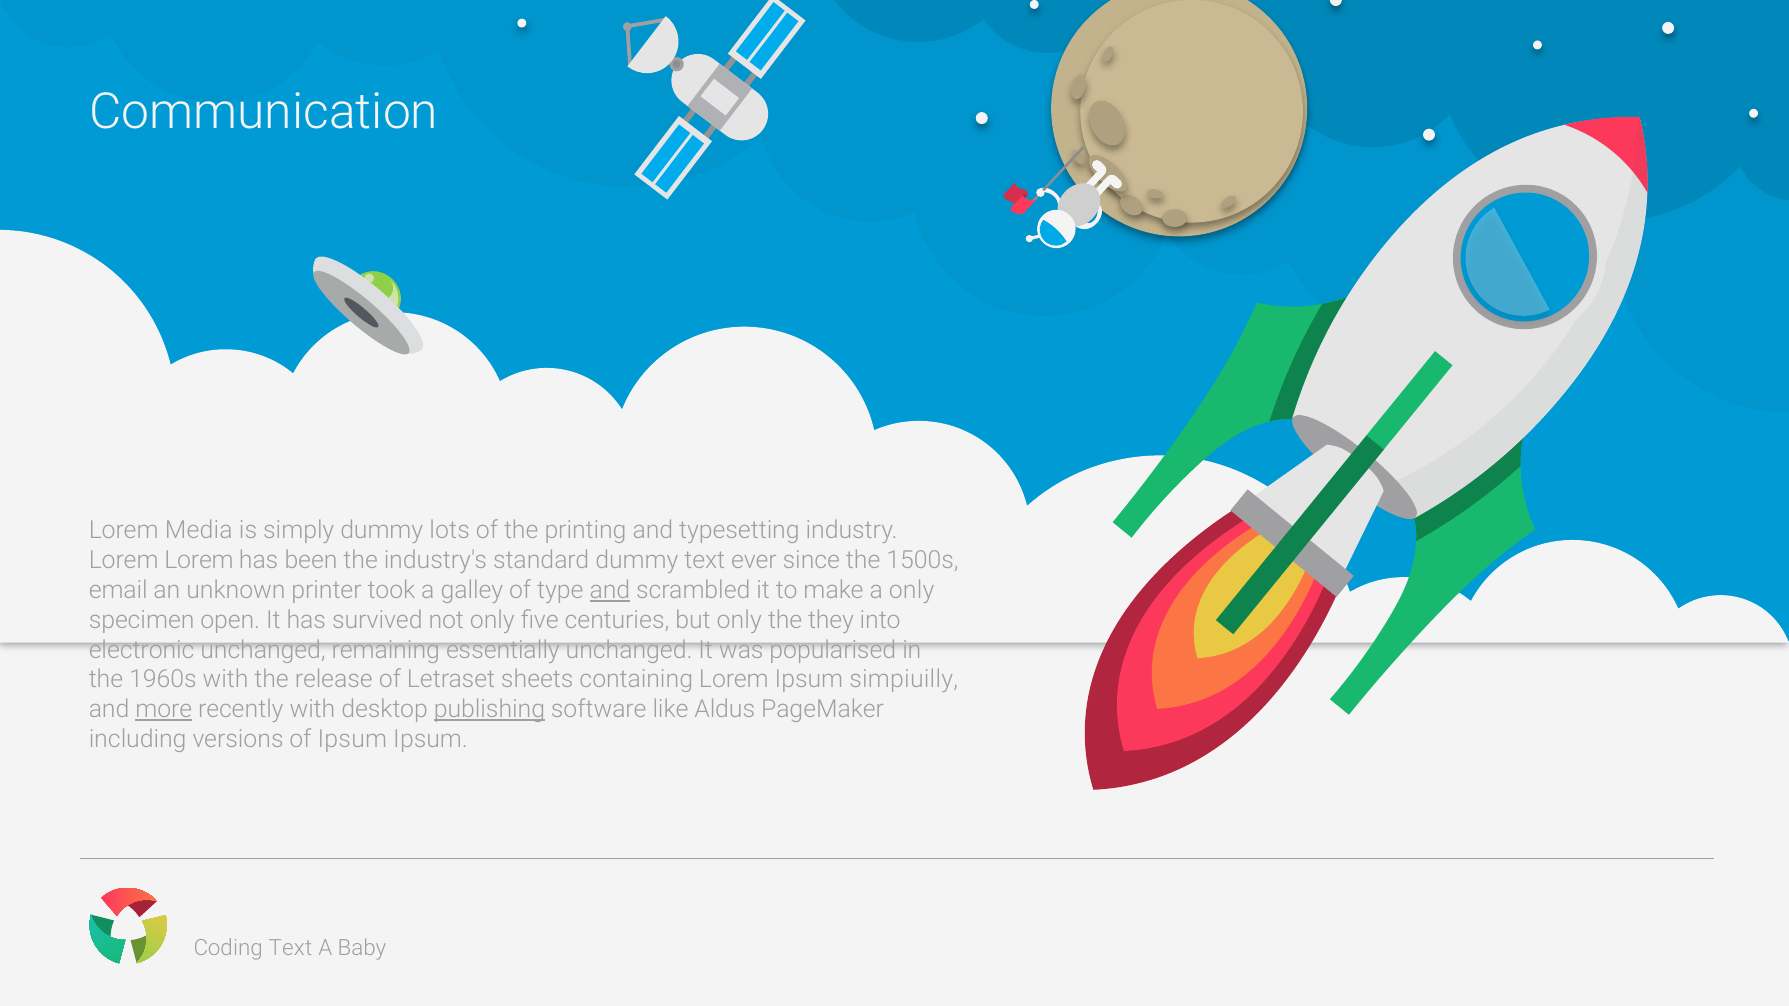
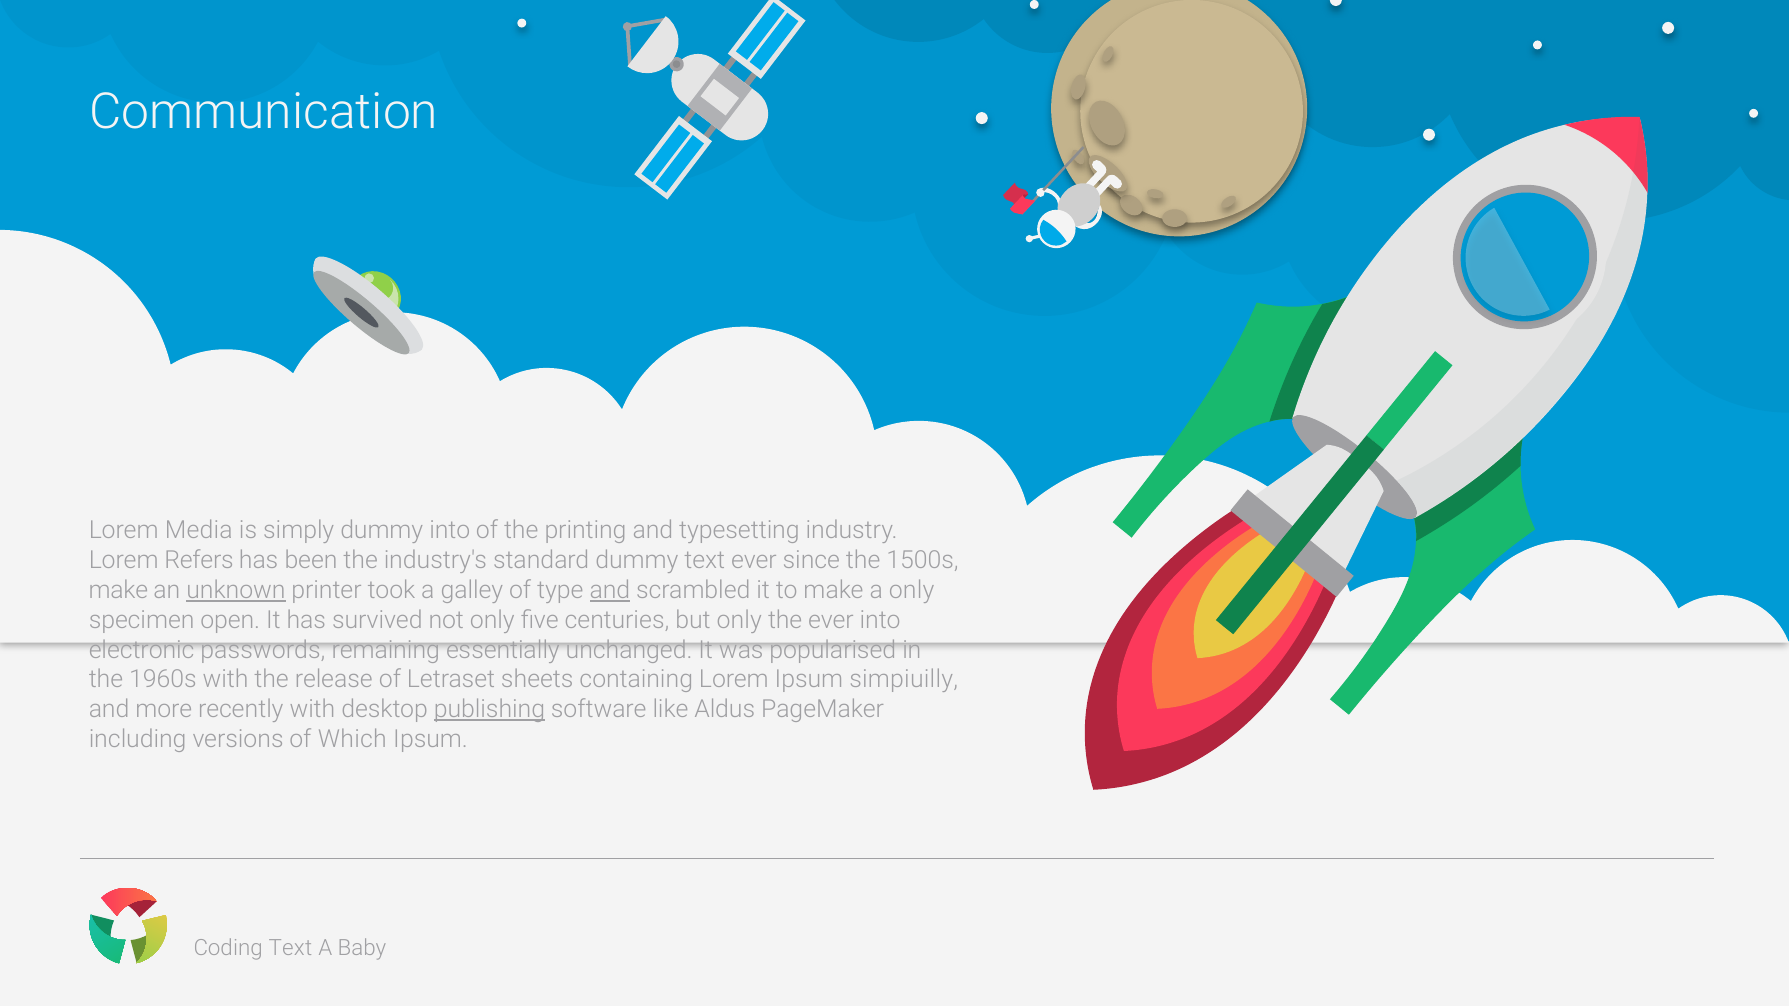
dummy lots: lots -> into (450, 531)
Lorem Lorem: Lorem -> Refers (199, 560)
email: email -> make (118, 590)
unknown underline: none -> present (236, 590)
the they: they -> ever (831, 620)
electronic unchanged: unchanged -> passwords (263, 650)
more underline: present -> none (164, 710)
of Ipsum: Ipsum -> Which (352, 740)
